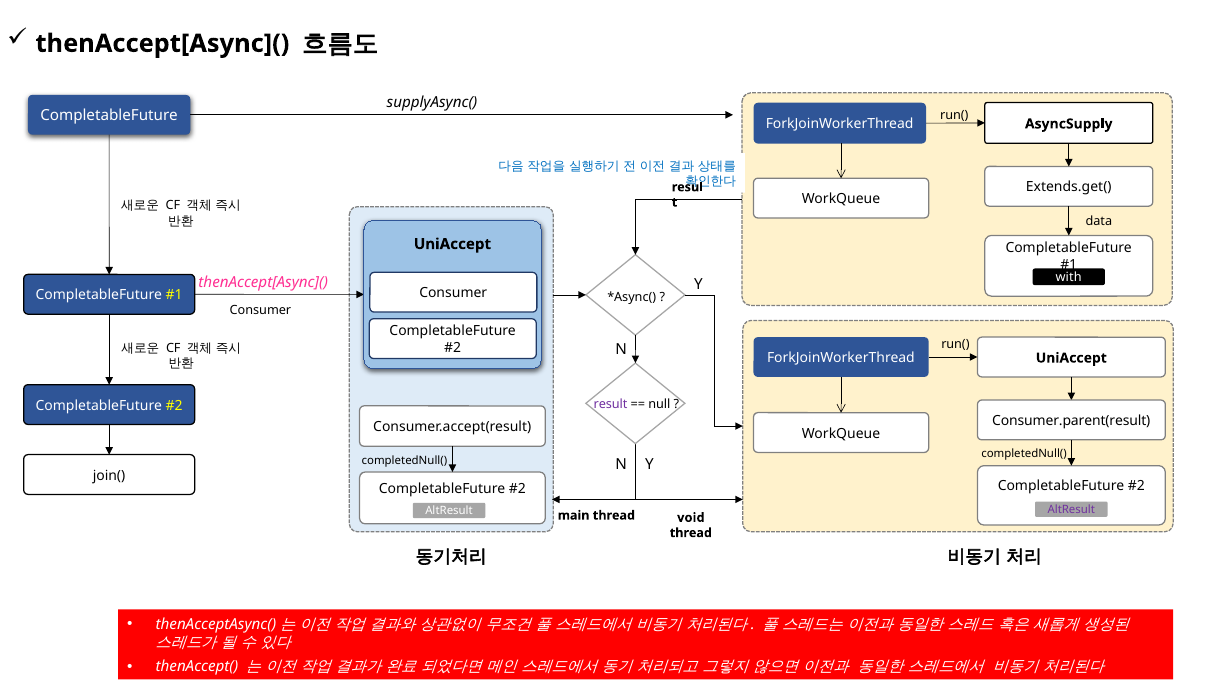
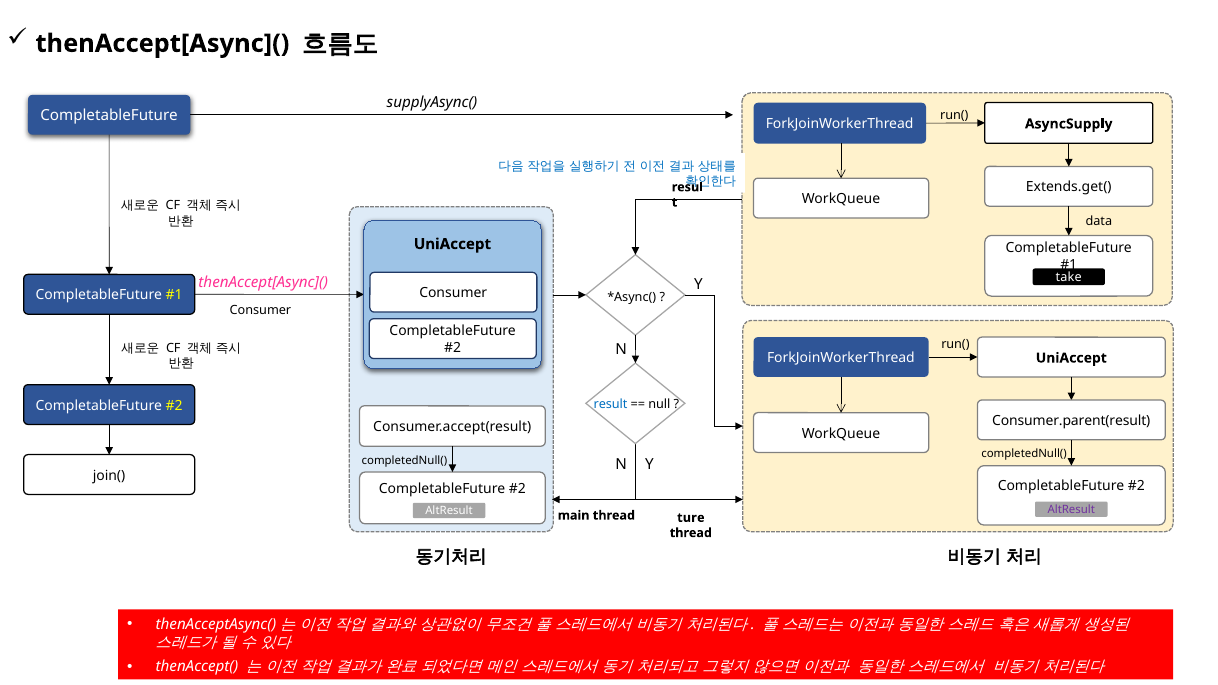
with: with -> take (1069, 278)
result colour: purple -> blue (611, 404)
void: void -> ture (691, 518)
